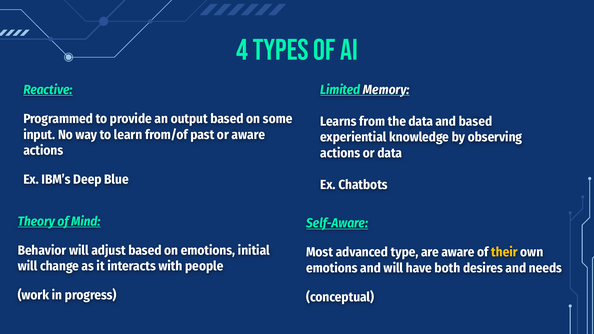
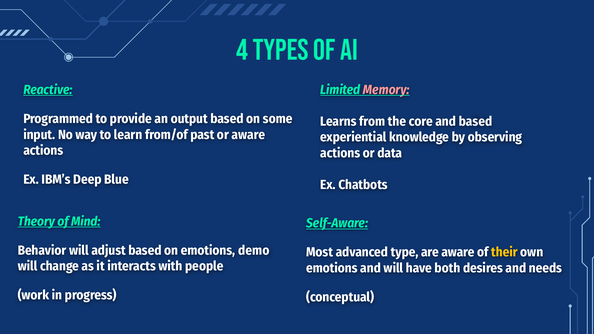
Memory colour: white -> pink (386, 90)
the data: data -> core (421, 122)
initial: initial -> demo (254, 251)
